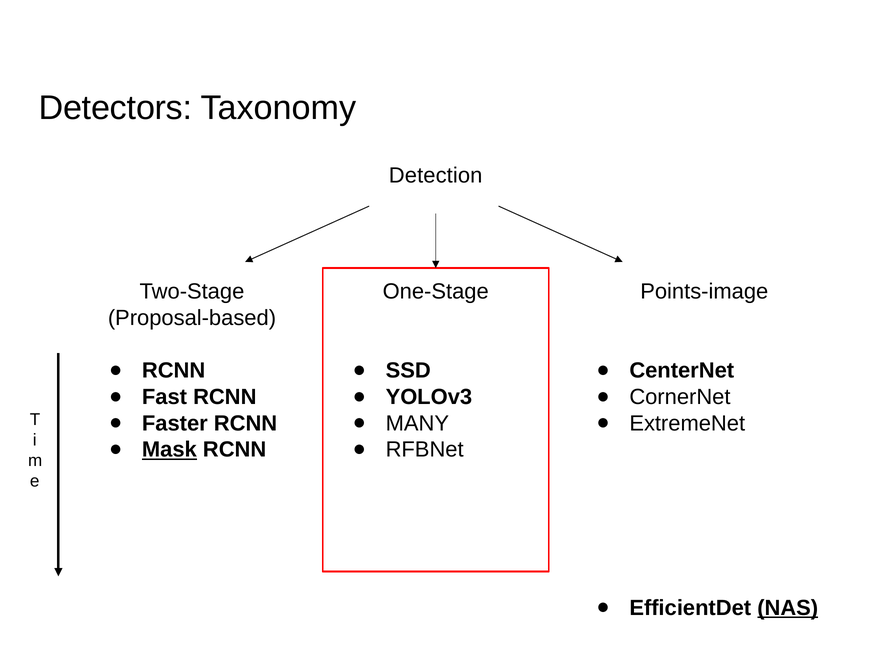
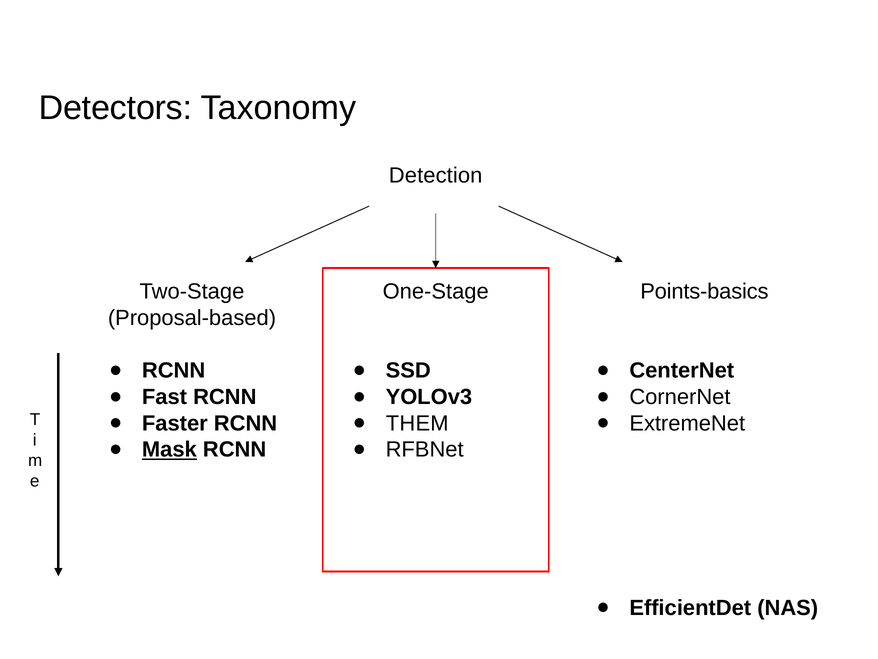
Points-image: Points-image -> Points-basics (704, 291)
MANY: MANY -> THEM (417, 423)
NAS underline: present -> none (788, 607)
